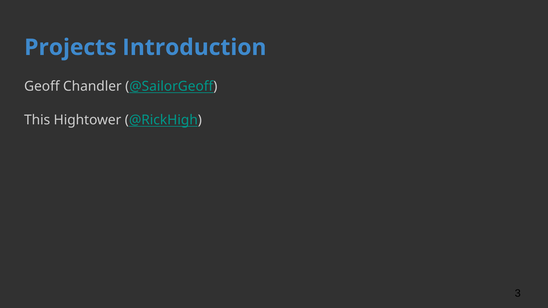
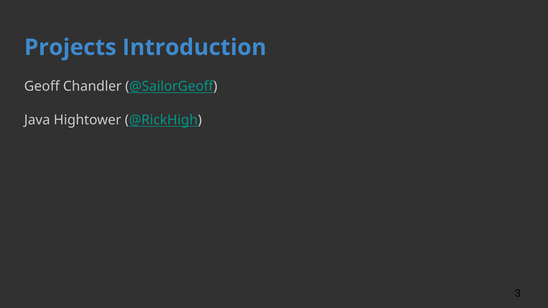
This: This -> Java (37, 120)
